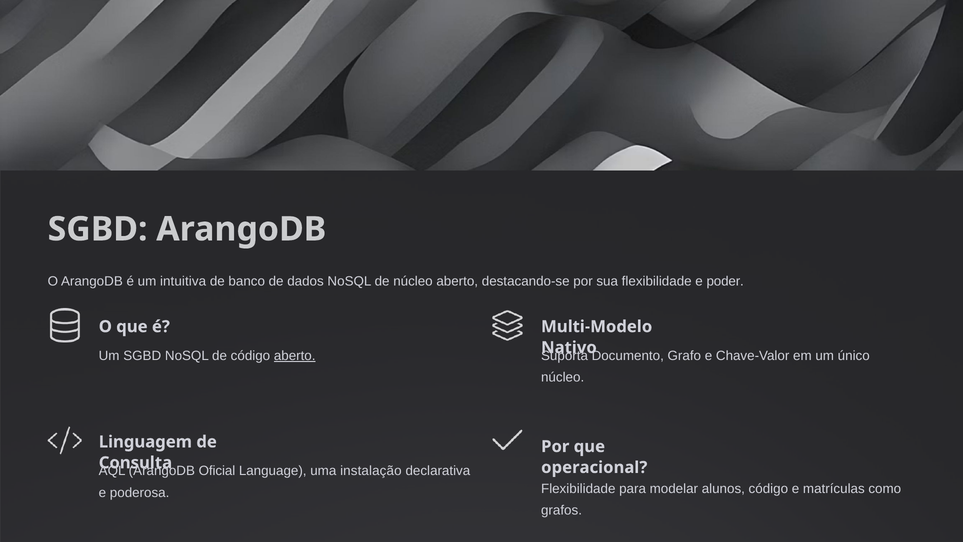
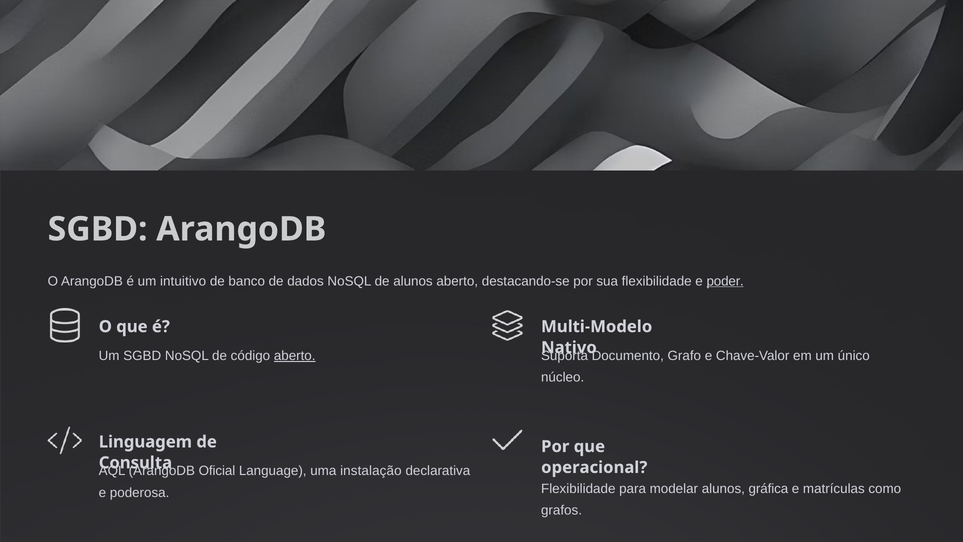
intuitiva: intuitiva -> intuitivo (183, 281)
de núcleo: núcleo -> alunos (413, 281)
poder underline: none -> present (725, 281)
alunos código: código -> gráfica (768, 489)
